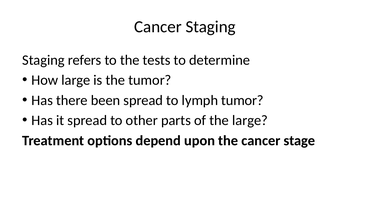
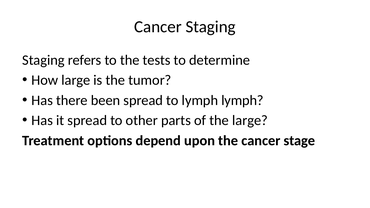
lymph tumor: tumor -> lymph (242, 100)
